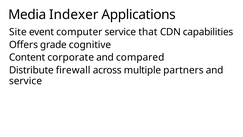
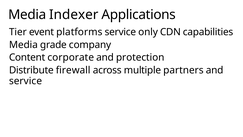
Site: Site -> Tier (18, 32)
computer: computer -> platforms (79, 32)
that: that -> only (148, 32)
Offers: Offers -> Media (23, 45)
cognitive: cognitive -> company (90, 45)
compared: compared -> protection (140, 57)
